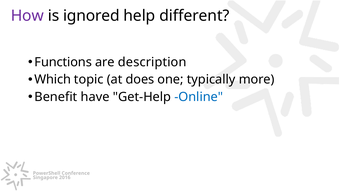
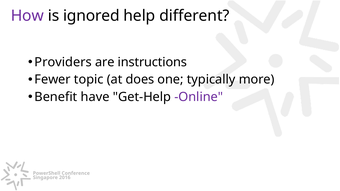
Functions: Functions -> Providers (63, 62)
description: description -> instructions (152, 62)
Which: Which -> Fewer (53, 80)
Online colour: blue -> purple (199, 97)
